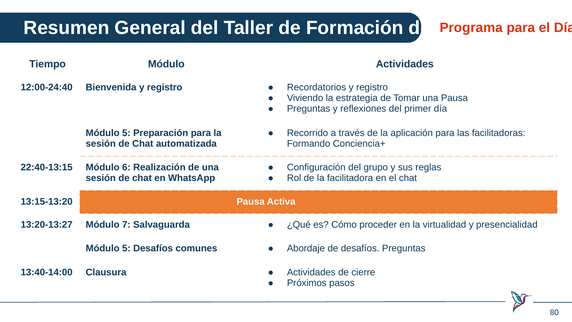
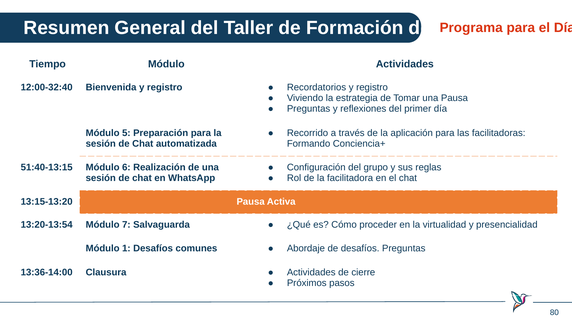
12:00-24:40: 12:00-24:40 -> 12:00-32:40 (47, 87)
22:40-13:15: 22:40-13:15 -> 51:40-13:15 (47, 167)
13:20-13:27: 13:20-13:27 -> 13:20-13:54 (47, 224)
5: 5 -> 1 (126, 248)
13:40-14:00: 13:40-14:00 -> 13:36-14:00 (47, 272)
